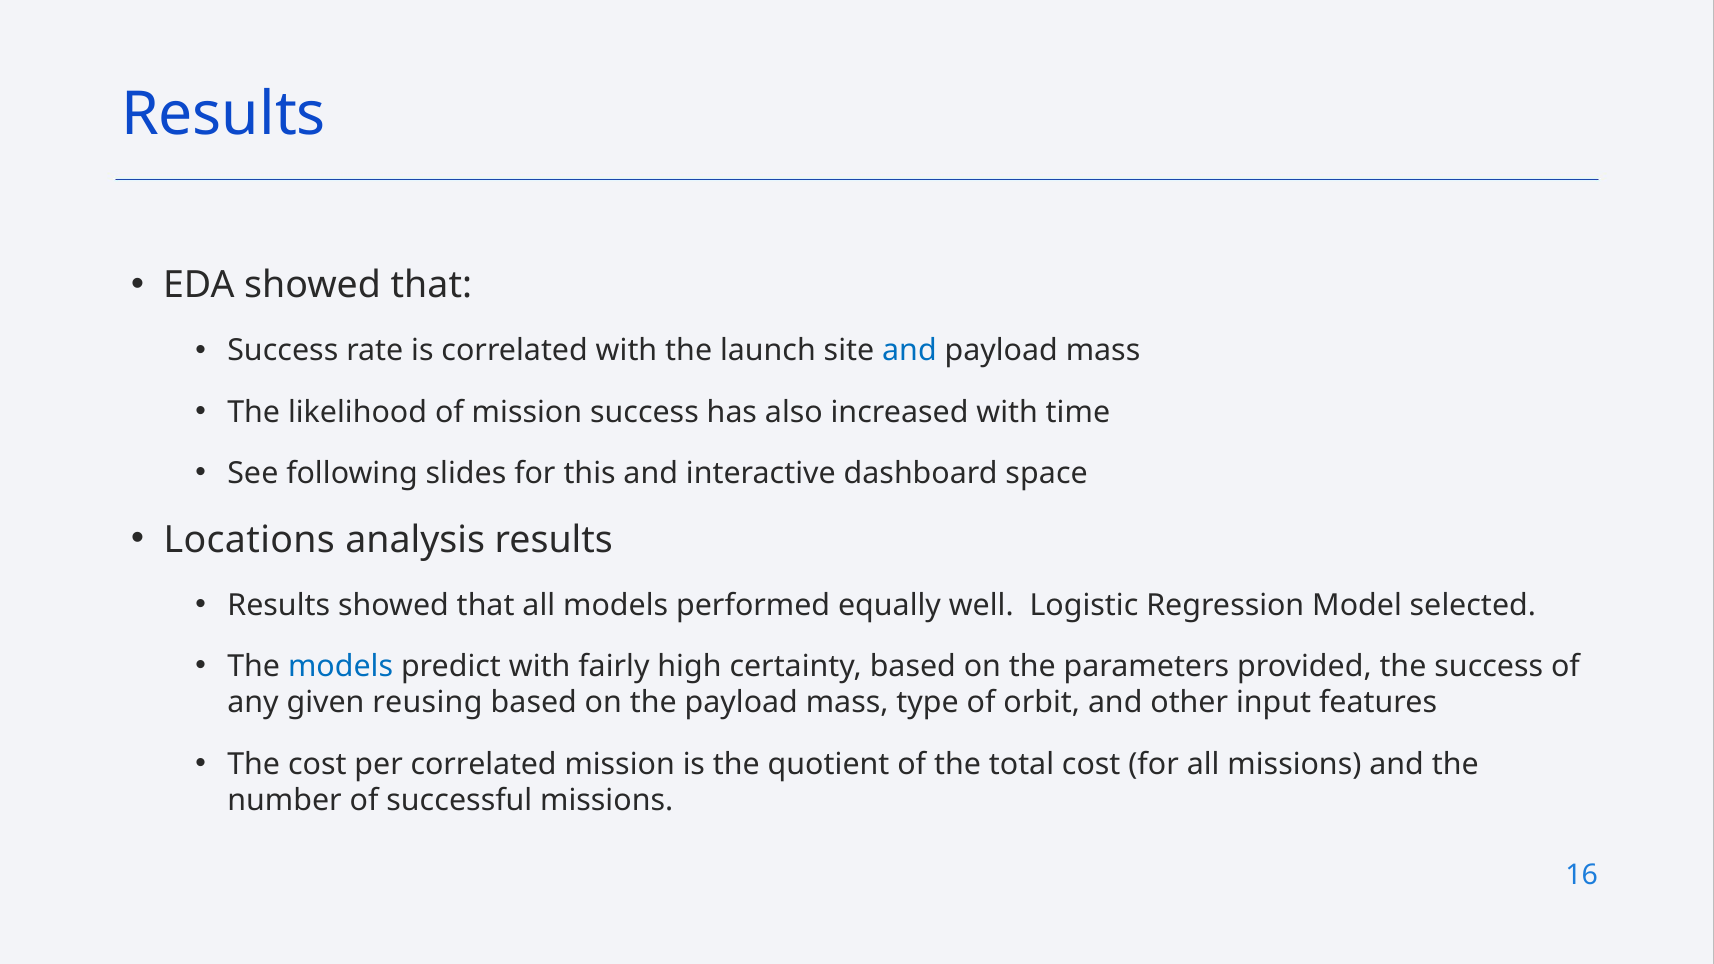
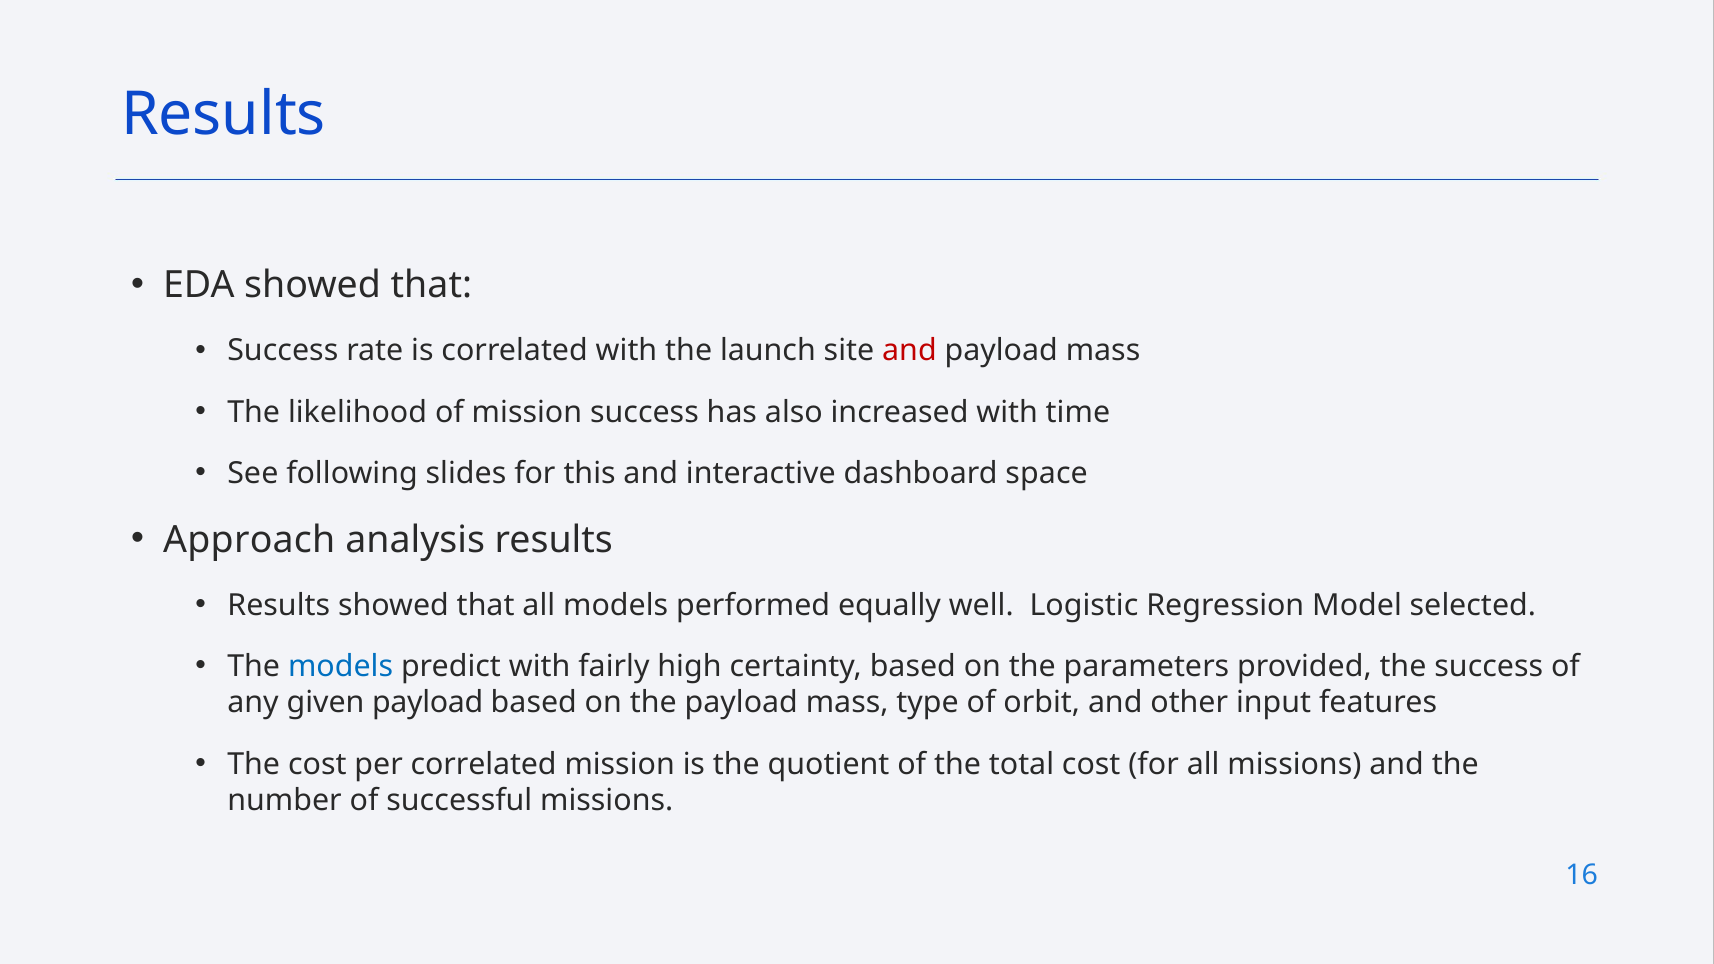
and colour: blue -> red (909, 351)
Locations: Locations -> Approach (249, 540)
given reusing: reusing -> payload (428, 703)
